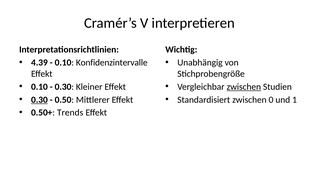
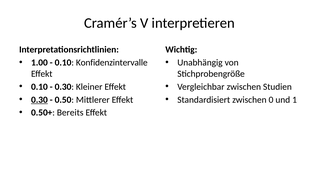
4.39: 4.39 -> 1.00 (39, 63)
zwischen underline: present -> none (244, 87)
Trends: Trends -> Bereits (70, 113)
